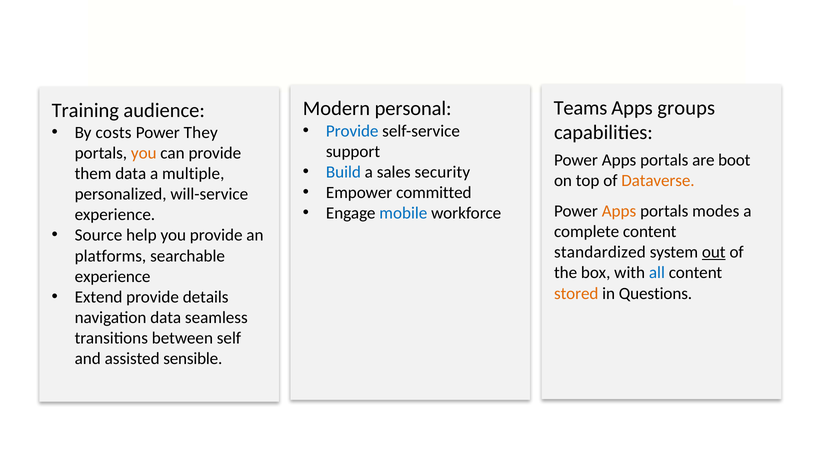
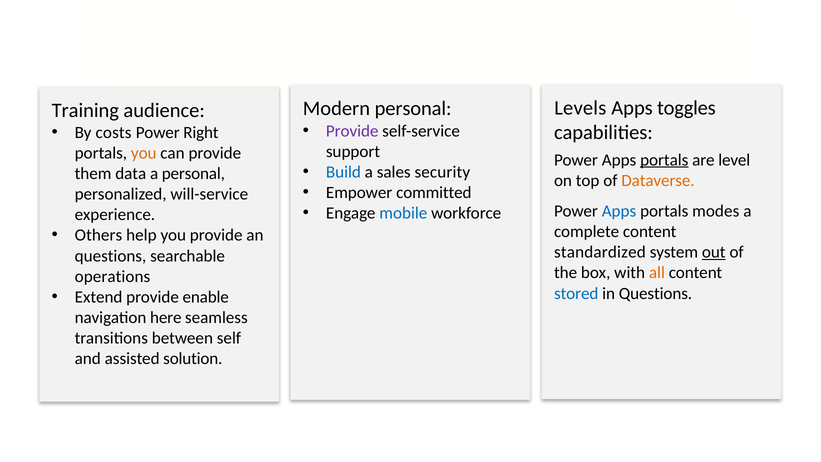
Teams: Teams -> Levels (580, 108)
groups: groups -> toggles (686, 108)
Provide colour: blue -> purple (352, 131)
Power They: They -> Right (201, 133)
portals underline: none -> present (664, 160)
boot: boot -> level (734, 160)
a multiple: multiple -> personal (193, 174)
Apps colour: orange -> blue (619, 211)
Source: Source -> Others (99, 235)
platforms: platforms -> questions (111, 256)
all colour: blue -> orange (657, 273)
experience: experience -> operations (113, 276)
stored colour: orange -> blue (576, 293)
details: details -> enable (206, 297)
navigation data: data -> here (166, 317)
sensible: sensible -> solution (193, 358)
